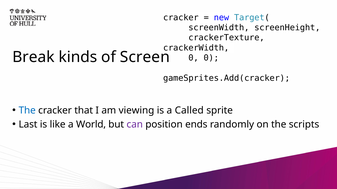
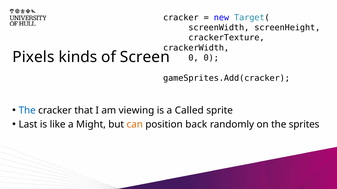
Break: Break -> Pixels (33, 57)
World: World -> Might (91, 125)
can colour: purple -> orange (135, 125)
ends: ends -> back (196, 125)
scripts: scripts -> sprites (304, 125)
